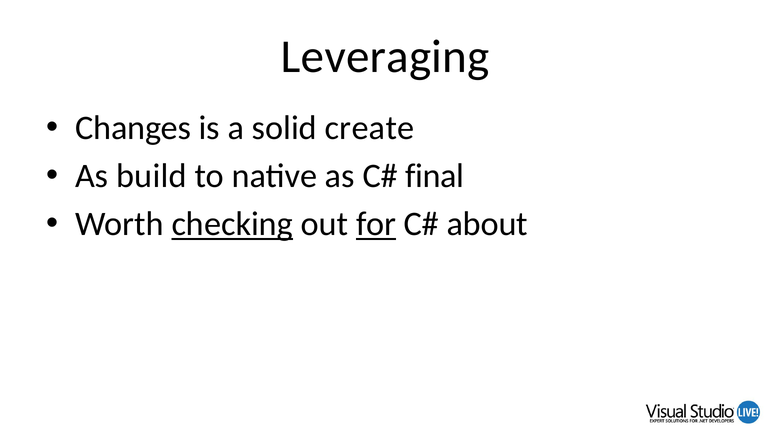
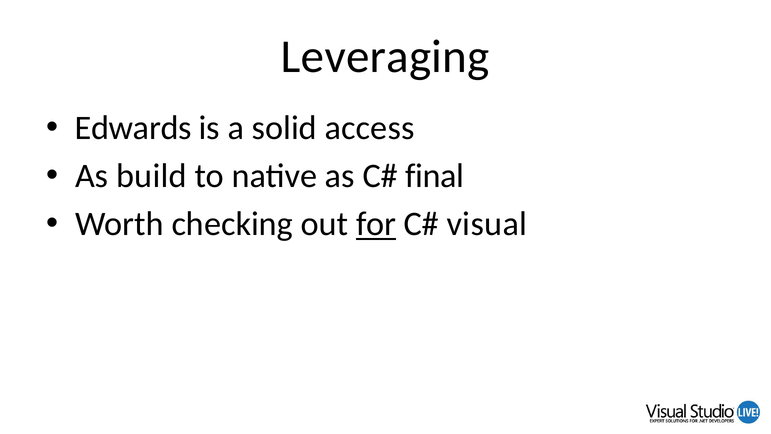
Changes: Changes -> Edwards (133, 128)
create: create -> access (370, 128)
checking underline: present -> none (232, 224)
about: about -> visual (487, 224)
